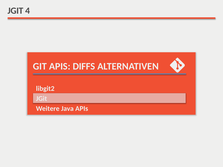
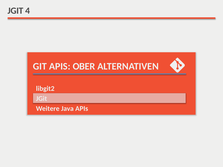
DIFFS: DIFFS -> OBER (84, 66)
